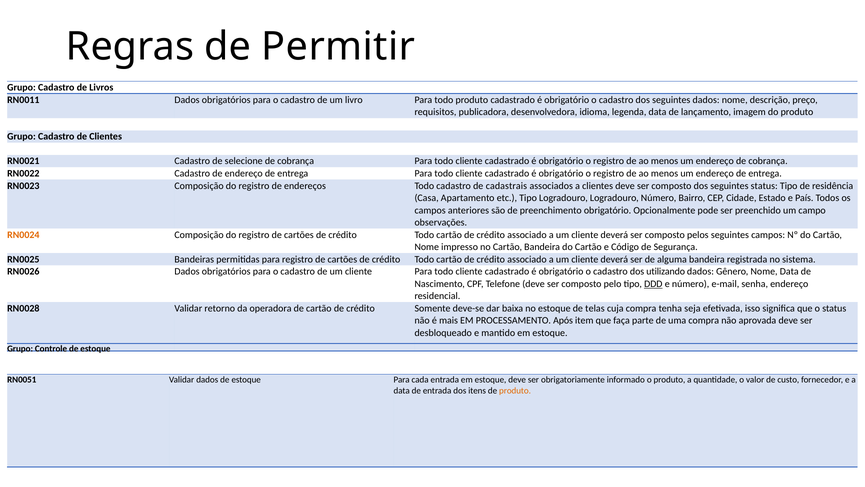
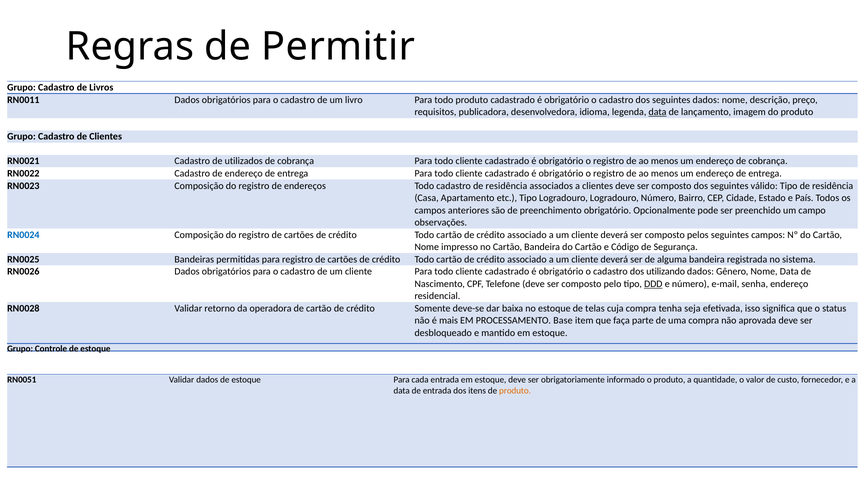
data underline: none -> present (658, 112)
selecione: selecione -> utilizados (244, 161)
cadastro de cadastrais: cadastrais -> residência (506, 186)
seguintes status: status -> válido (764, 186)
RN0024 colour: orange -> blue (23, 235)
Após: Após -> Base (563, 320)
